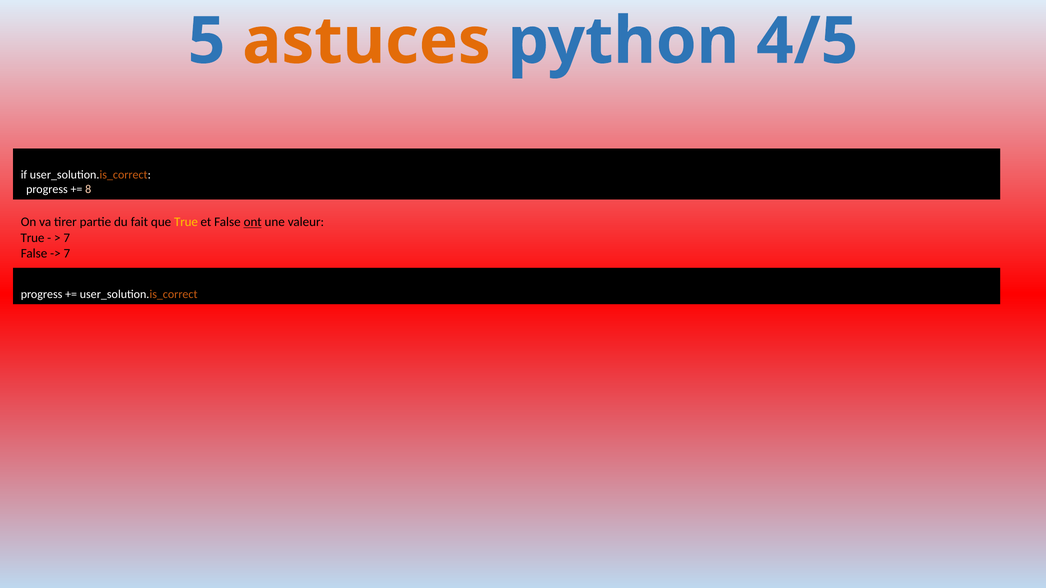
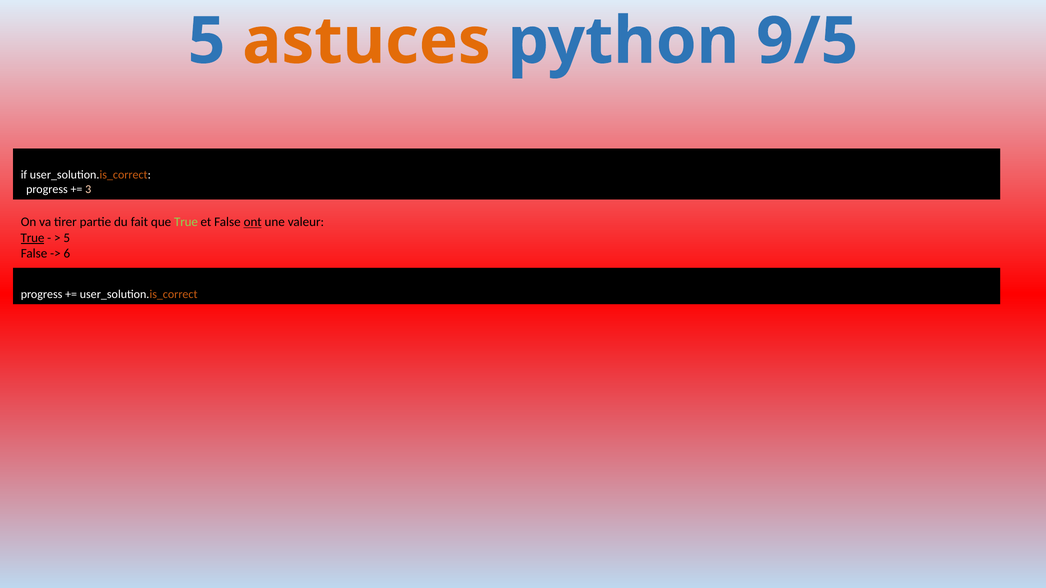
4/5: 4/5 -> 9/5 (807, 41)
8: 8 -> 3 (88, 189)
True colour: yellow -> light green (186, 222)
True underline: none -> present (33, 238)
7: 7 -> 5 (67, 238)
7: 7 -> 6 (67, 254)
